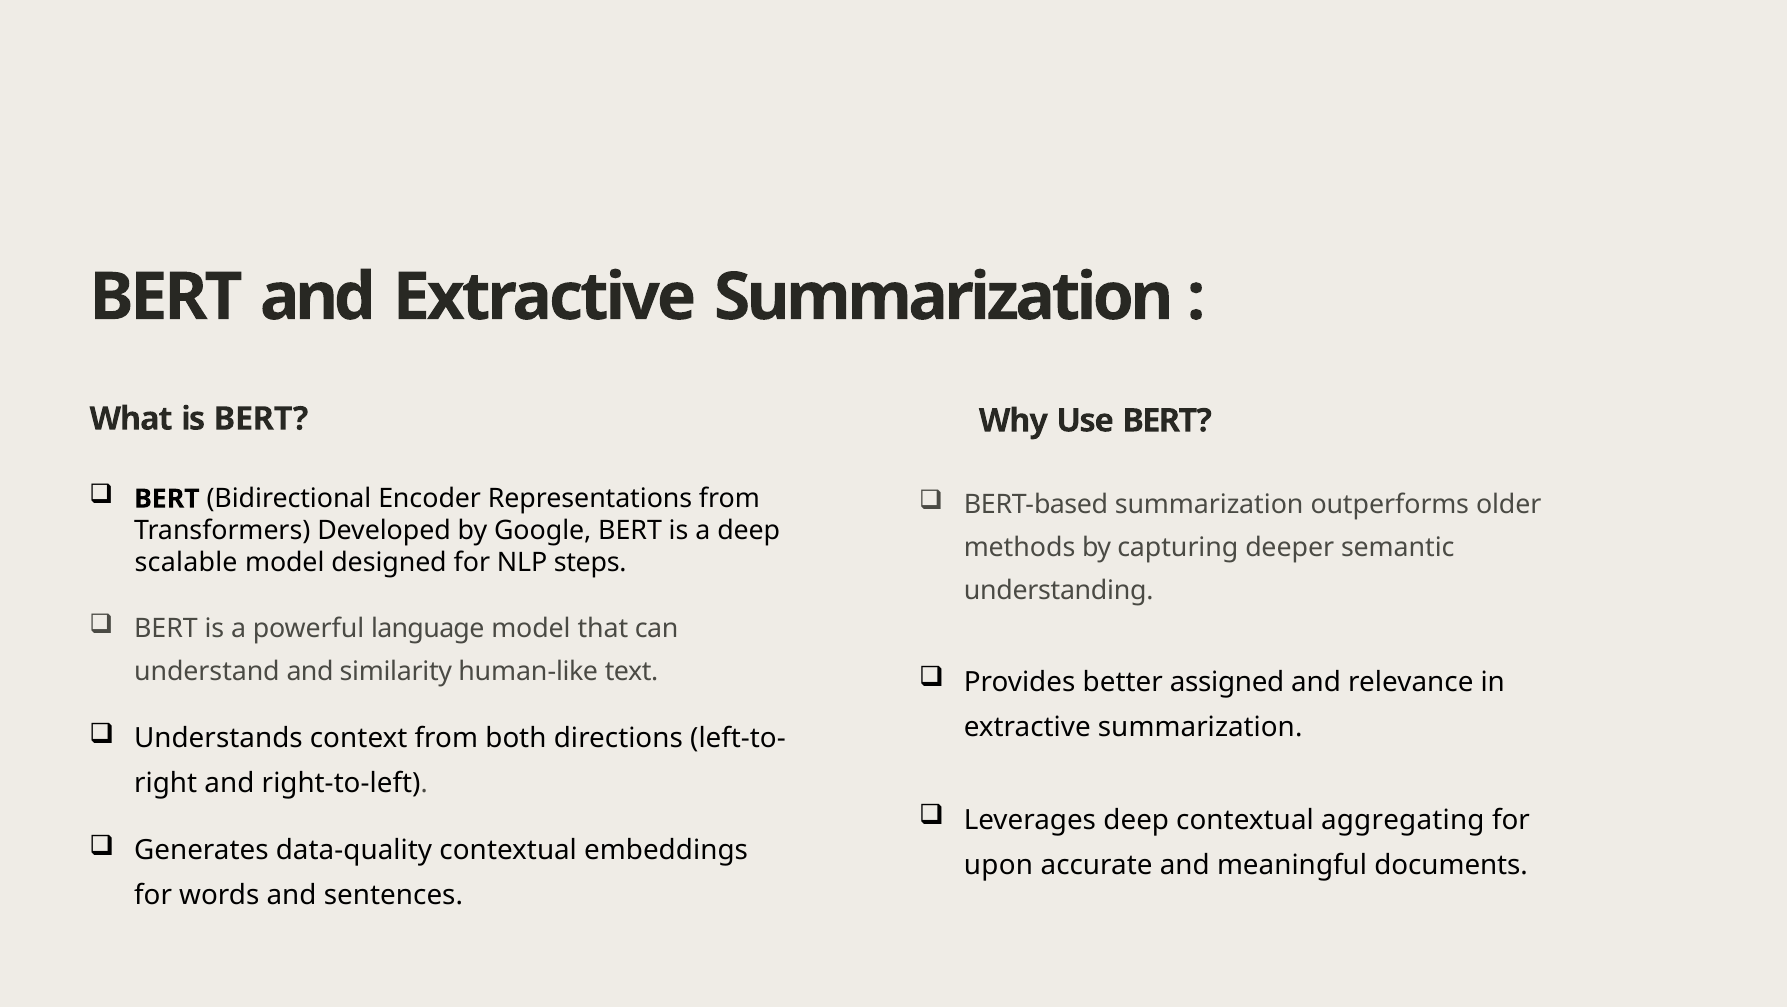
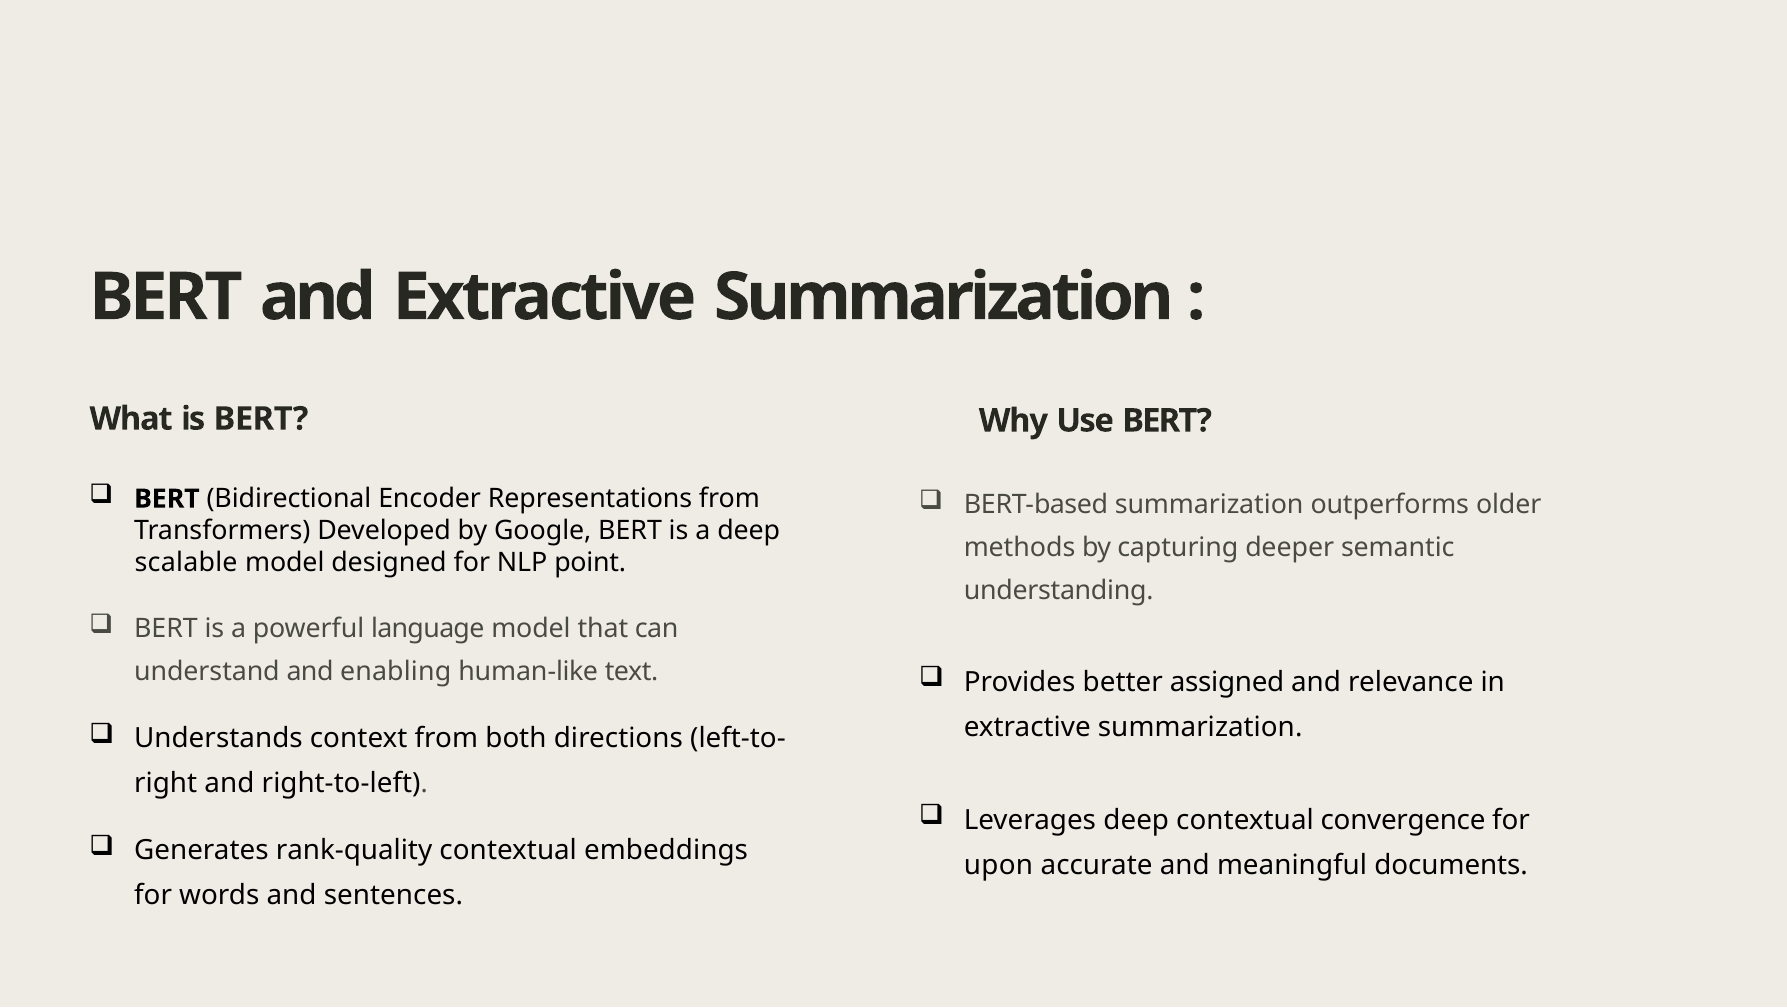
steps: steps -> point (590, 563)
similarity: similarity -> enabling (396, 672)
aggregating: aggregating -> convergence (1403, 820)
data-quality: data-quality -> rank-quality (354, 850)
